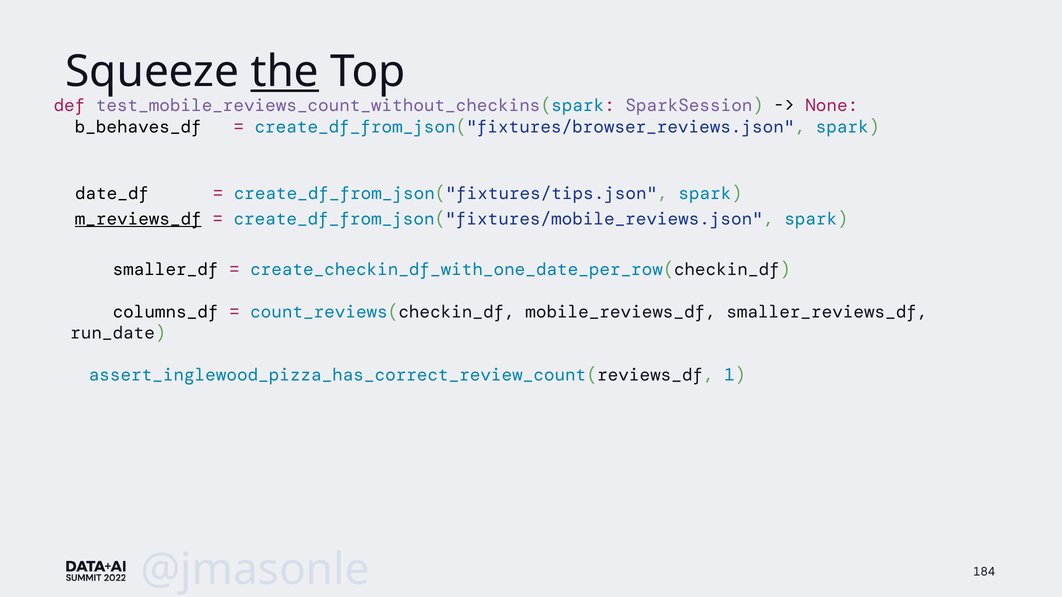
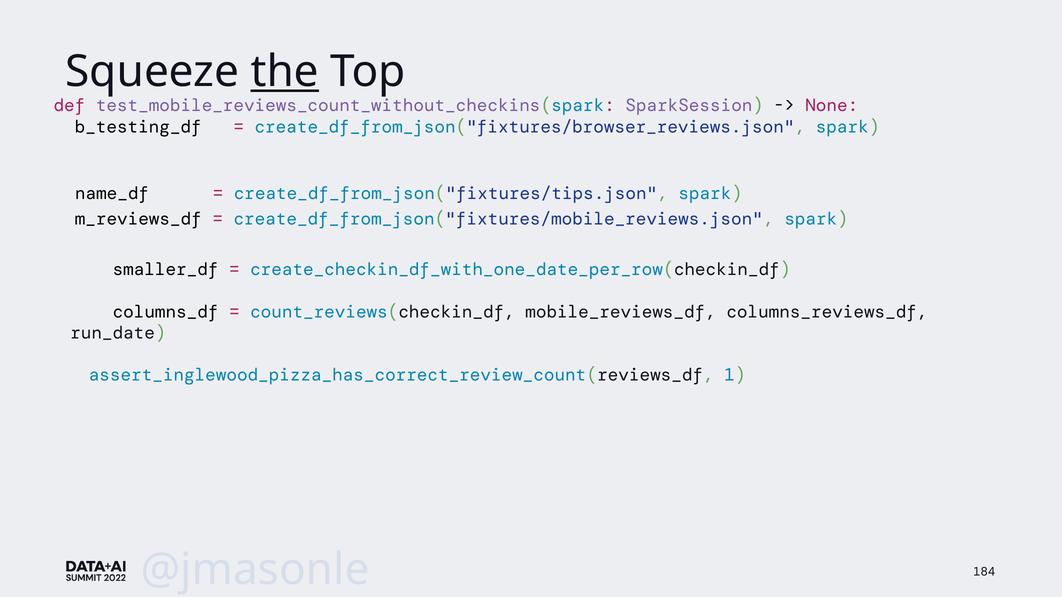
b_behaves_df: b_behaves_df -> b_testing_df (138, 127)
date_df: date_df -> name_df (112, 194)
m_reviews_df underline: present -> none (138, 219)
smaller_reviews_df: smaller_reviews_df -> columns_reviews_df (827, 312)
